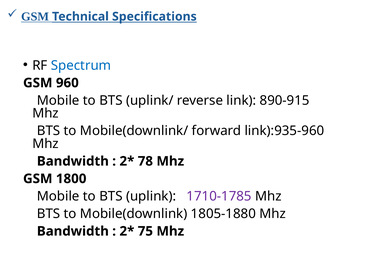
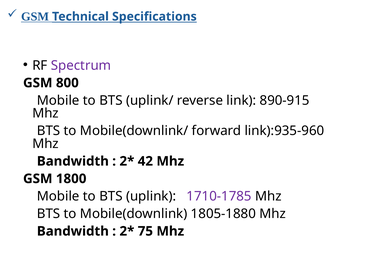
Spectrum colour: blue -> purple (81, 65)
960: 960 -> 800 (67, 83)
78: 78 -> 42 (145, 161)
